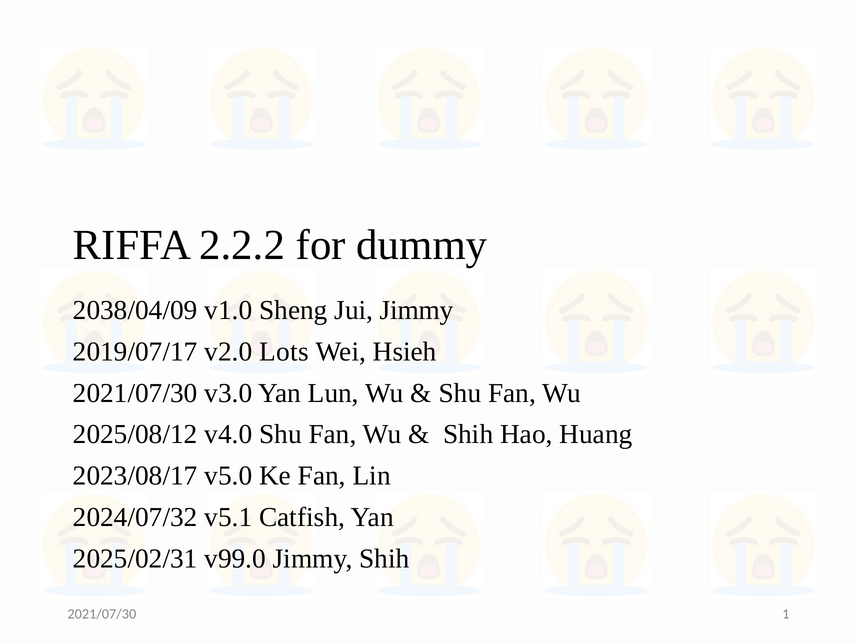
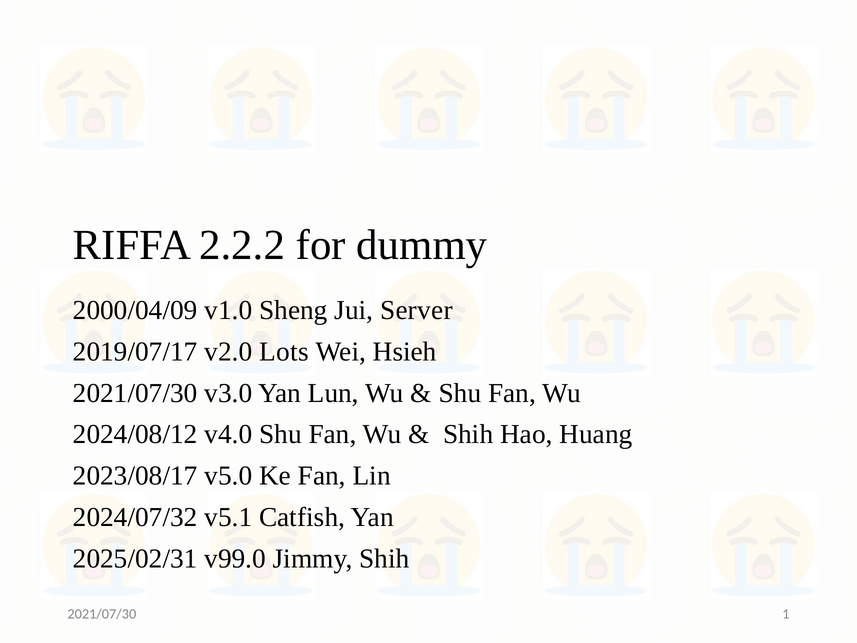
2038/04/09: 2038/04/09 -> 2000/04/09 (135, 310)
Jui Jimmy: Jimmy -> Server (416, 310)
2025/08/12: 2025/08/12 -> 2024/08/12 (135, 434)
